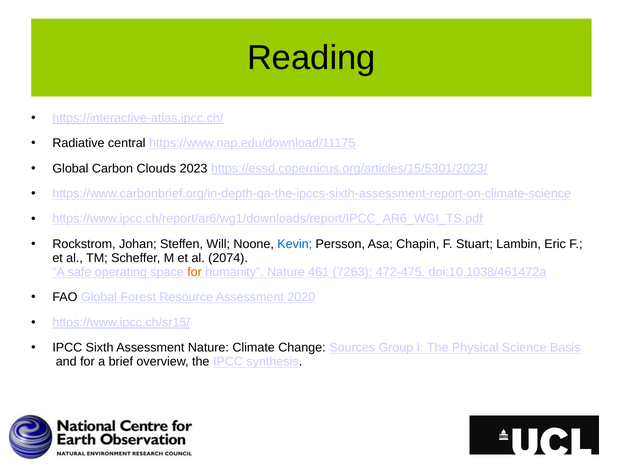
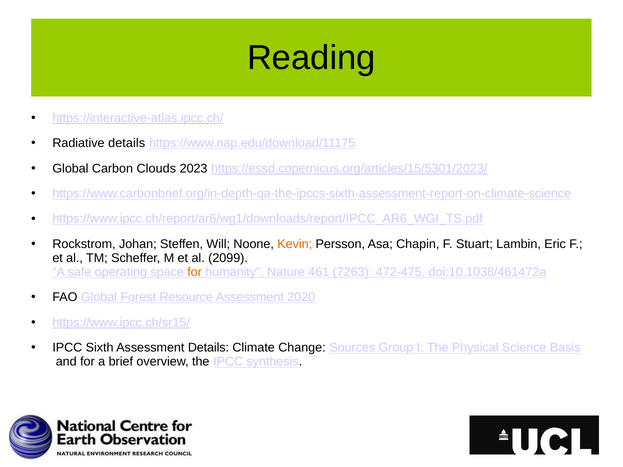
Radiative central: central -> details (127, 143)
Kevin colour: blue -> orange (295, 244)
2074: 2074 -> 2099 (228, 258)
Assessment Nature: Nature -> Details (208, 348)
